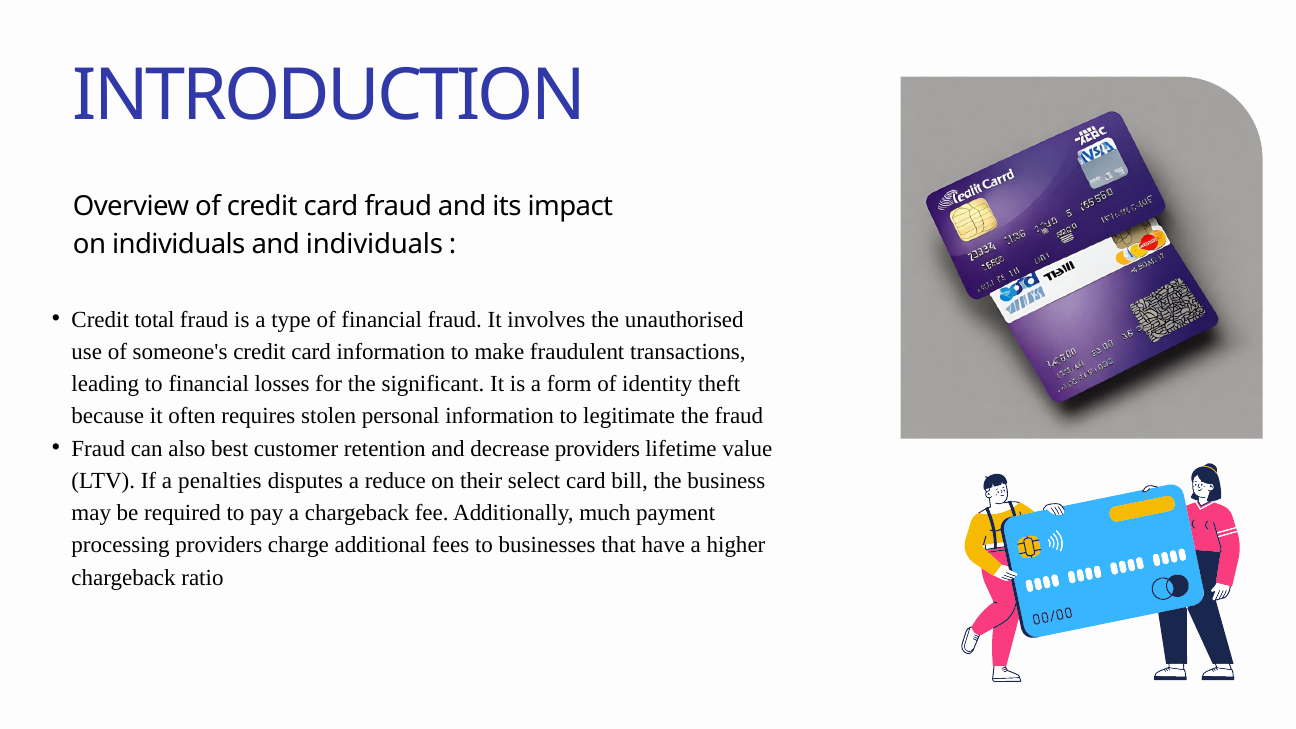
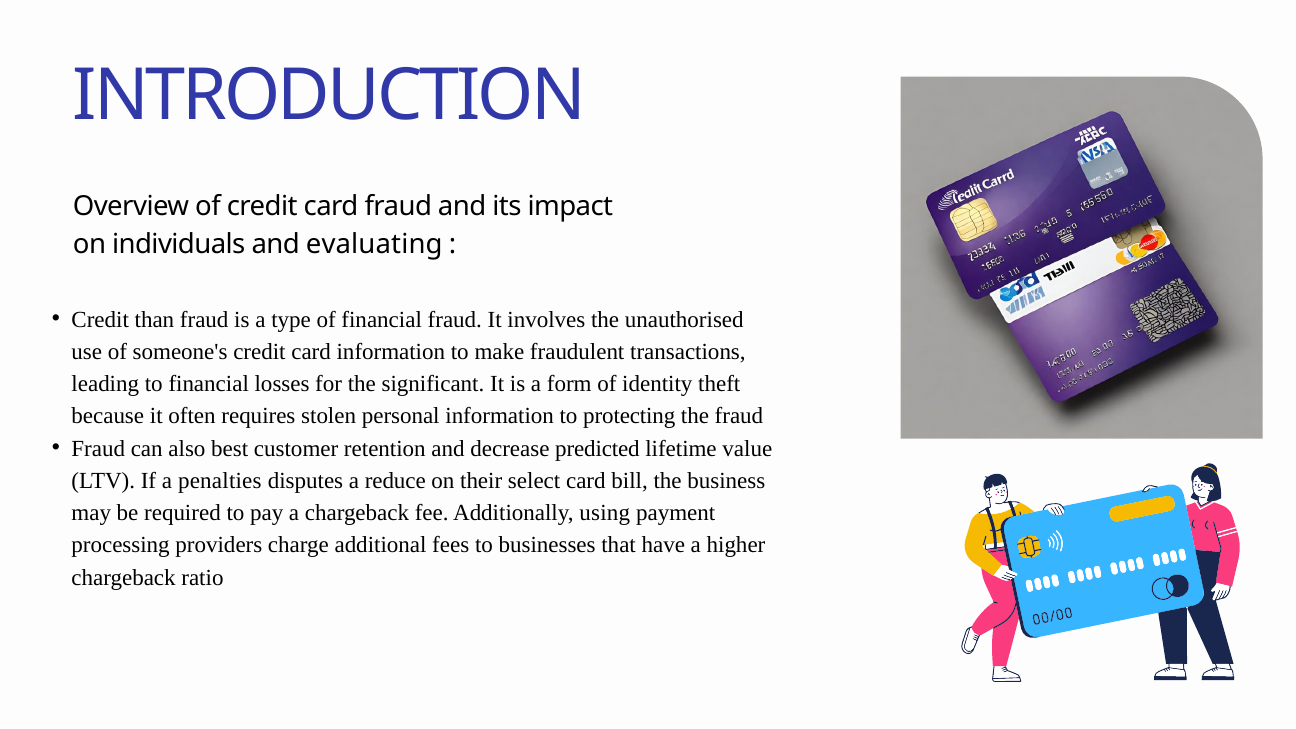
and individuals: individuals -> evaluating (374, 245)
total: total -> than (154, 319)
legitimate: legitimate -> protecting (629, 416)
decrease providers: providers -> predicted (597, 448)
much: much -> using (605, 513)
